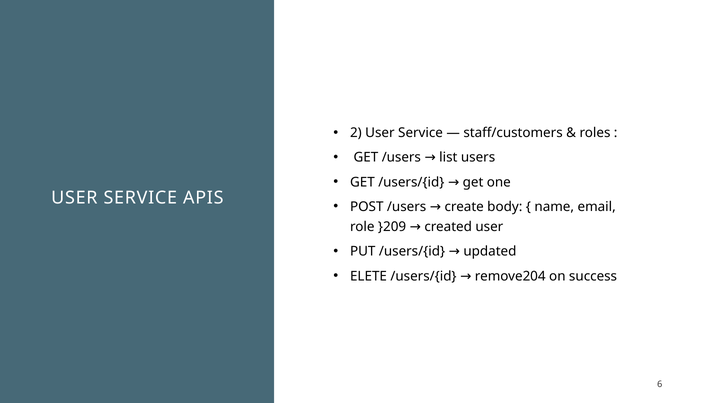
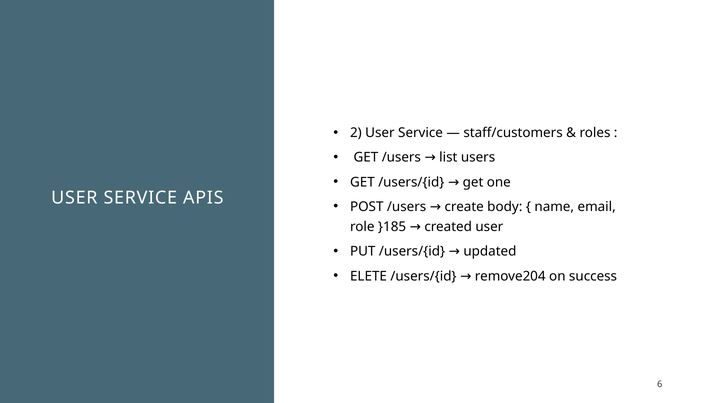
}209: }209 -> }185 (392, 227)
